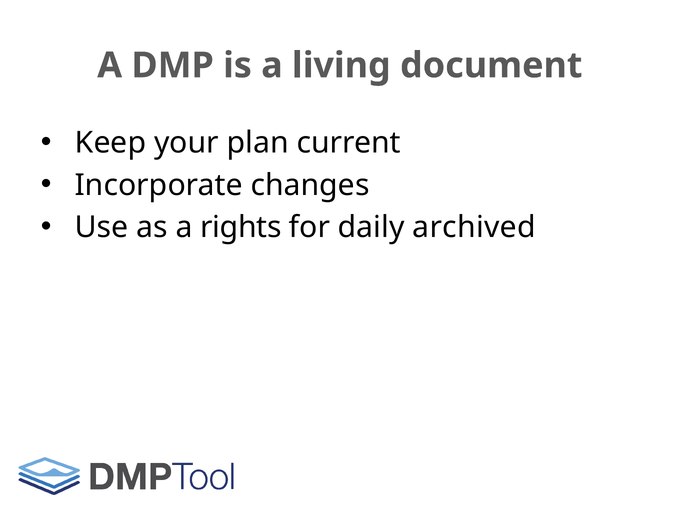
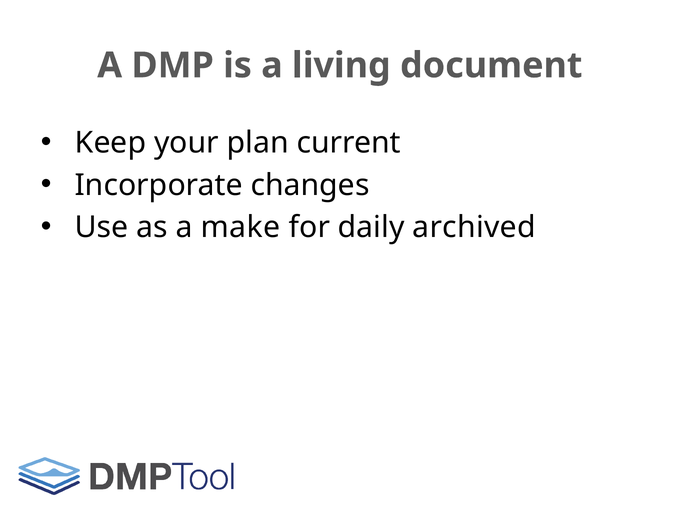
rights: rights -> make (241, 227)
